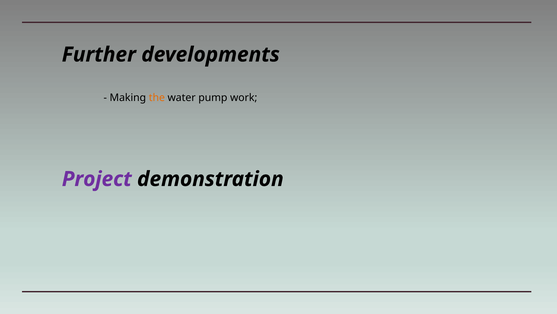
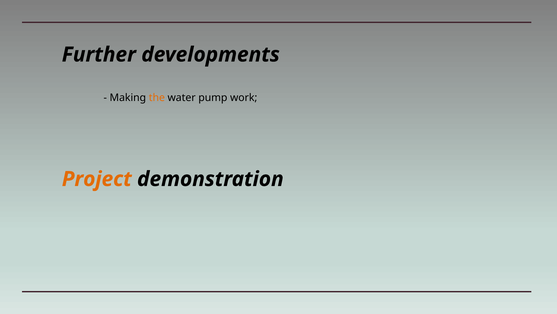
Project colour: purple -> orange (97, 179)
